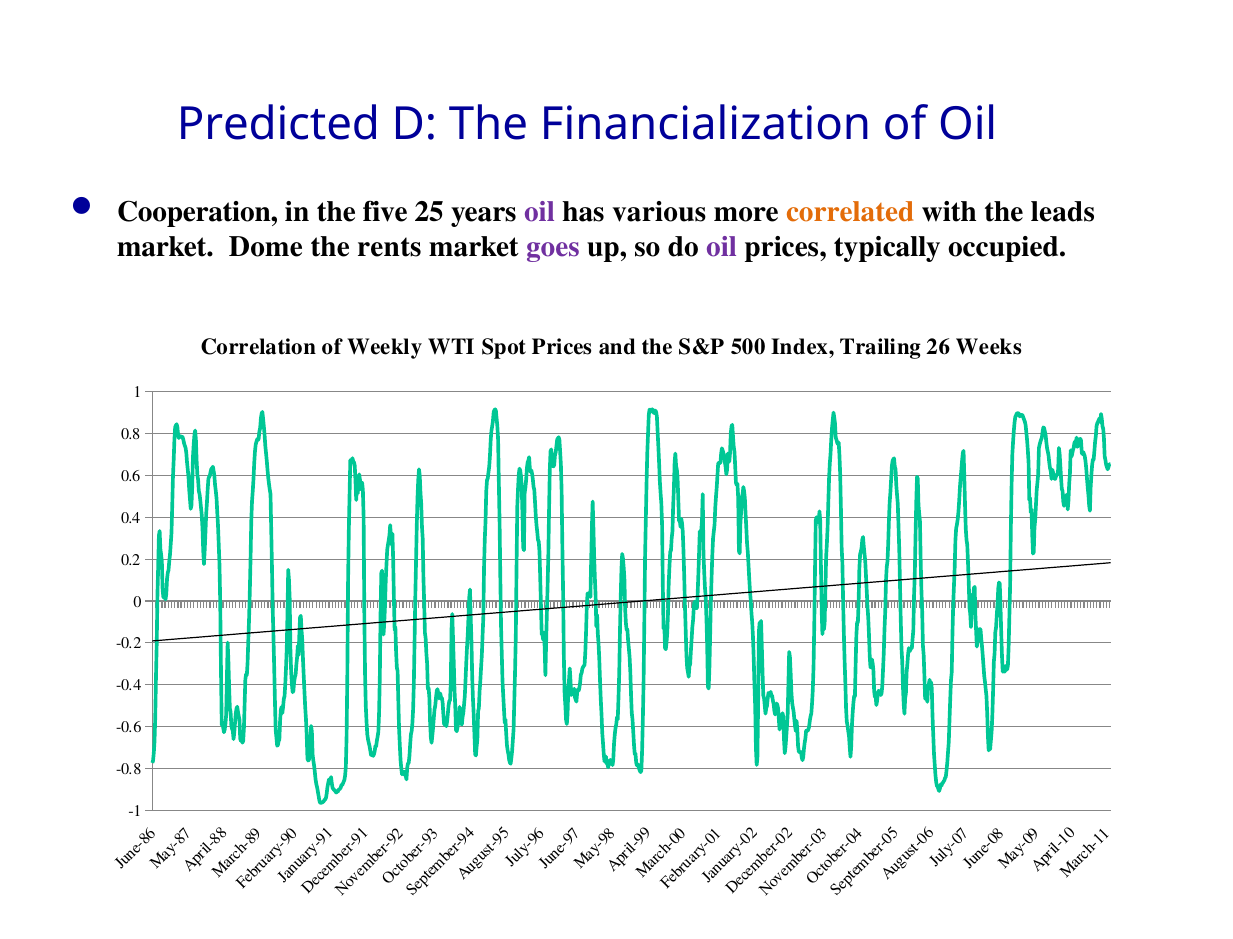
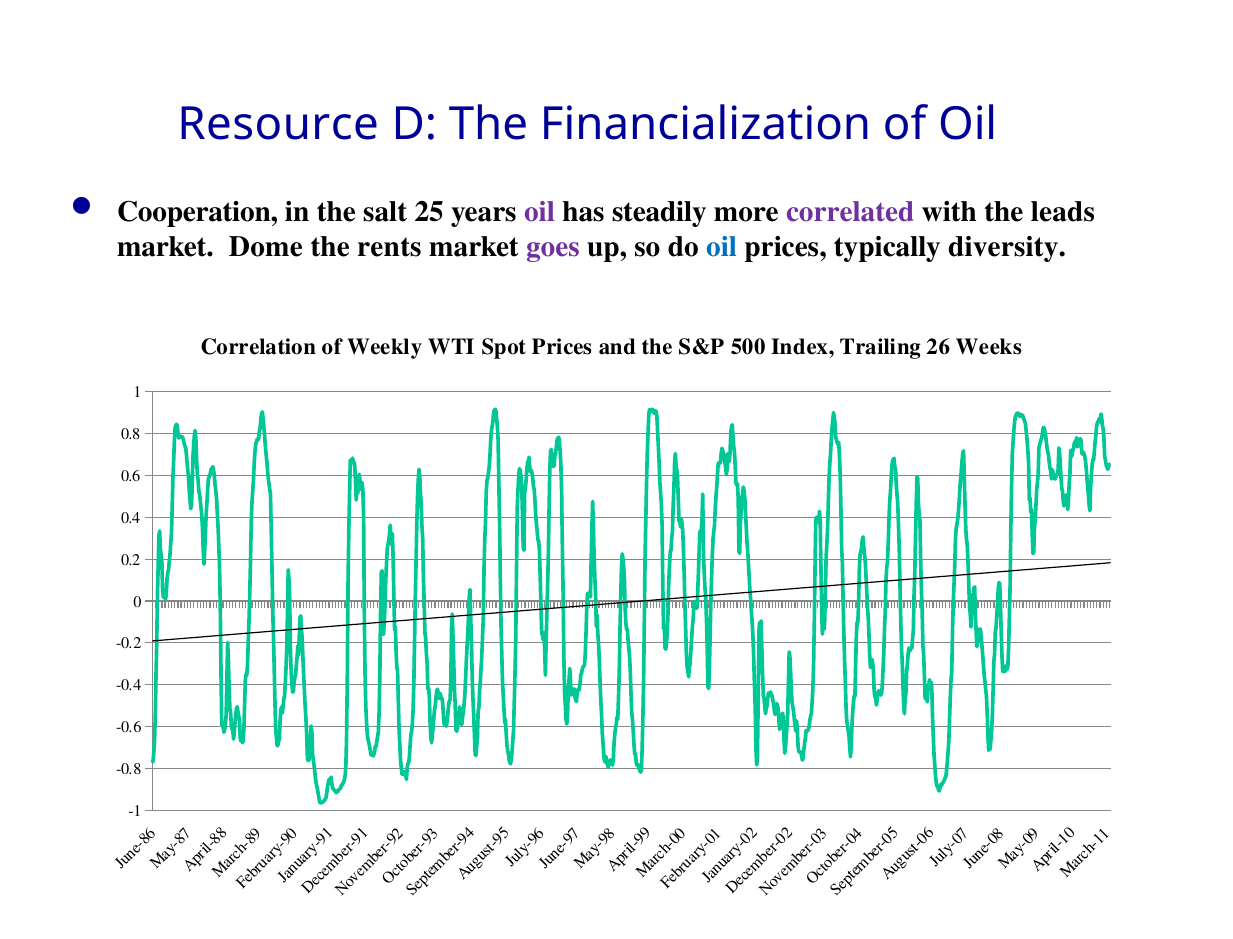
Predicted: Predicted -> Resource (278, 125)
five: five -> salt (385, 212)
various: various -> steadily (659, 212)
correlated colour: orange -> purple (850, 212)
oil colour: purple -> blue (722, 247)
occupied: occupied -> diversity (1007, 247)
